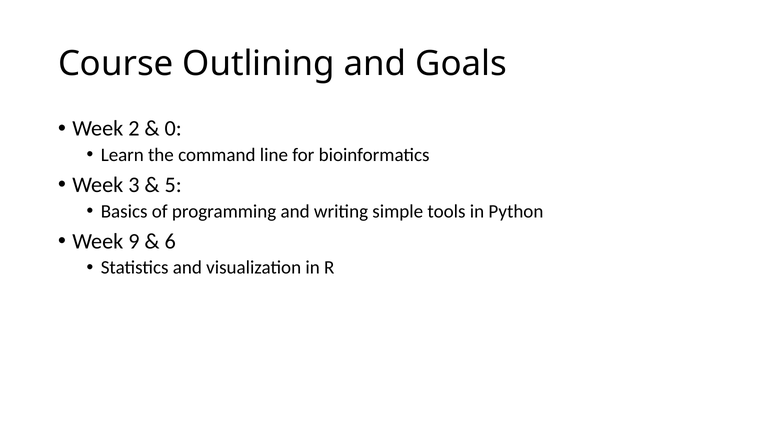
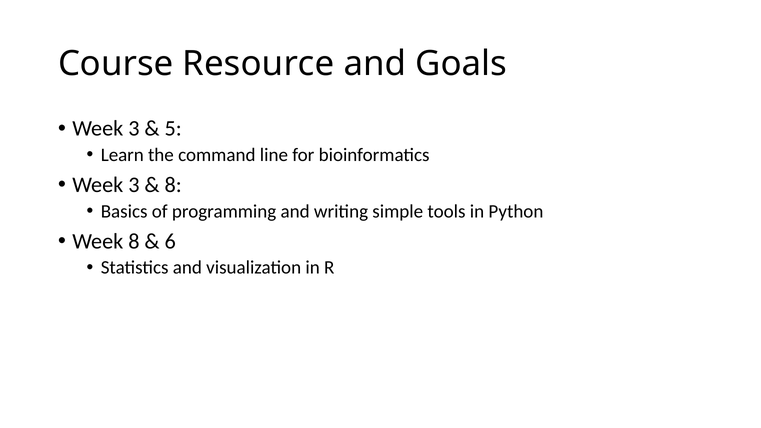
Outlining: Outlining -> Resource (258, 64)
2: 2 -> 3 (134, 129)
0: 0 -> 5 (173, 129)
5: 5 -> 8 (173, 185)
Week 9: 9 -> 8 (134, 241)
